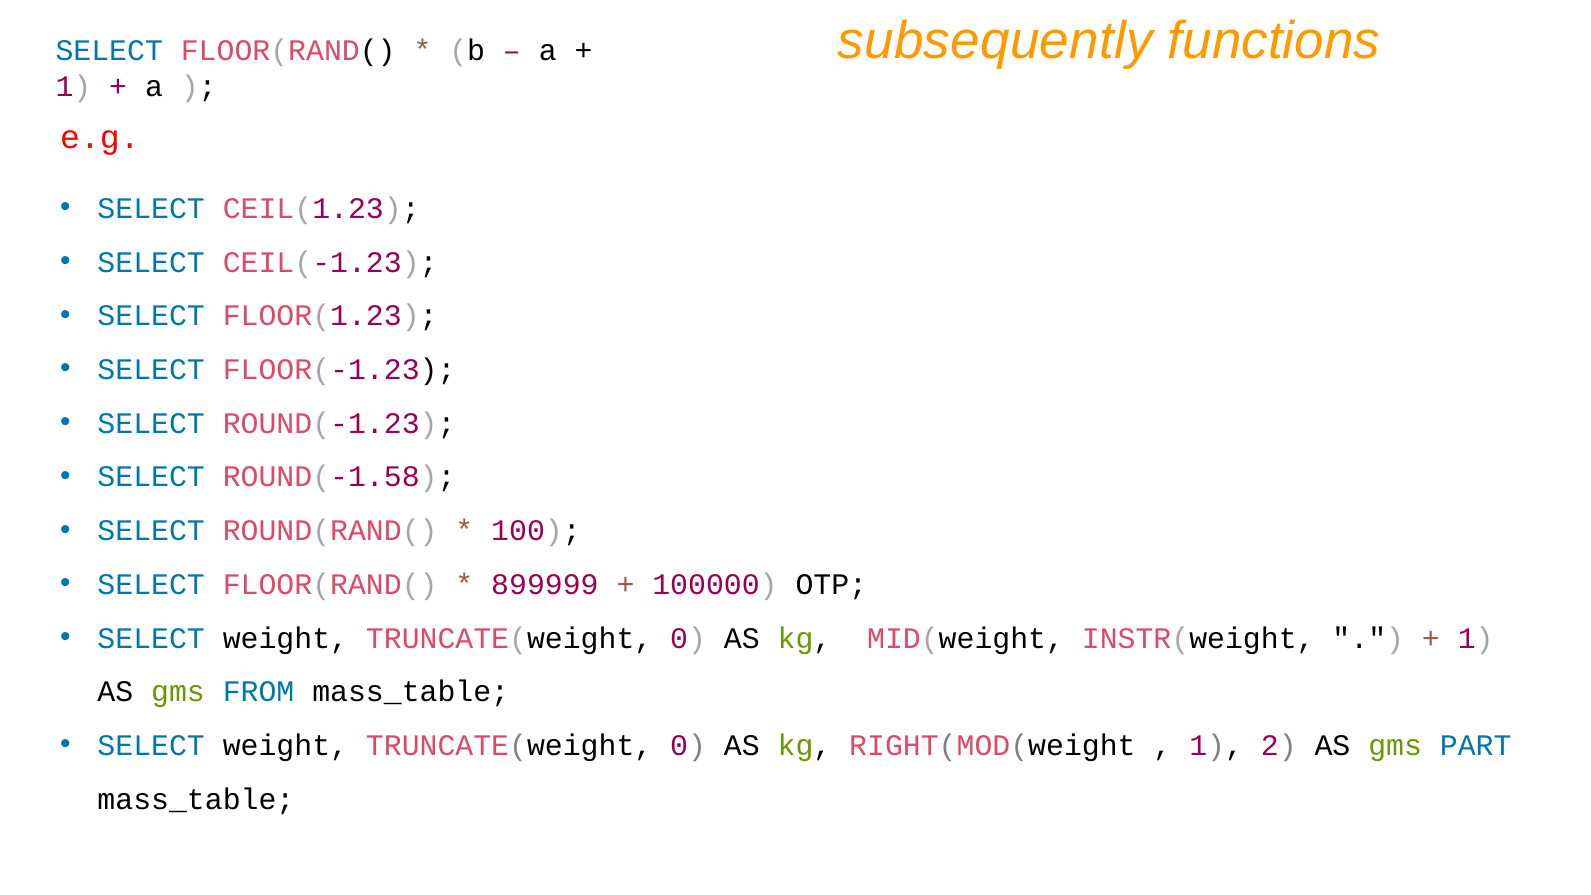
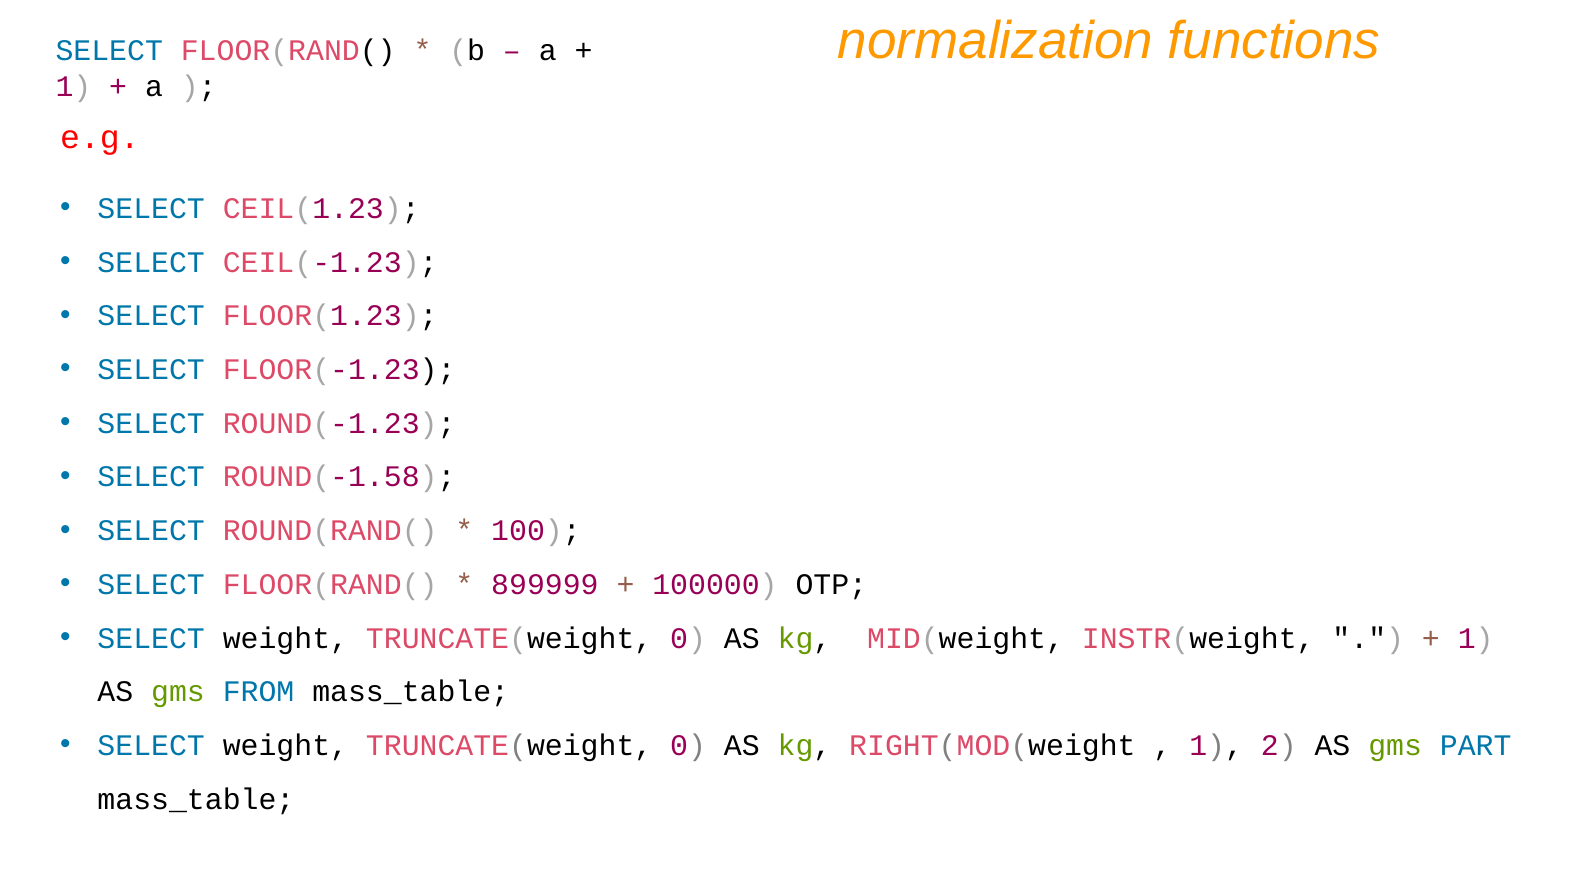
subsequently: subsequently -> normalization (995, 41)
